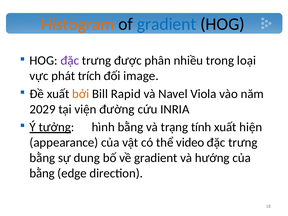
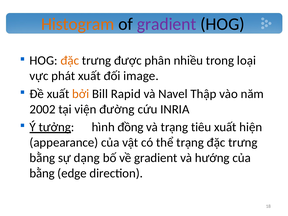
gradient colour: blue -> purple (167, 24)
đặc colour: purple -> orange (70, 61)
phát trích: trích -> xuất (89, 76)
Viola: Viola -> Thập (203, 94)
2029: 2029 -> 2002 (43, 109)
hình bằng: bằng -> đồng (130, 127)
tính: tính -> tiêu (201, 127)
thể video: video -> trạng (190, 142)
dung: dung -> dạng (87, 158)
